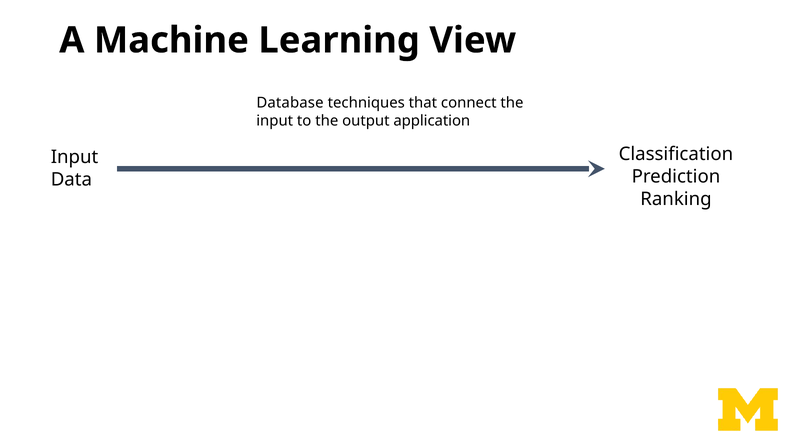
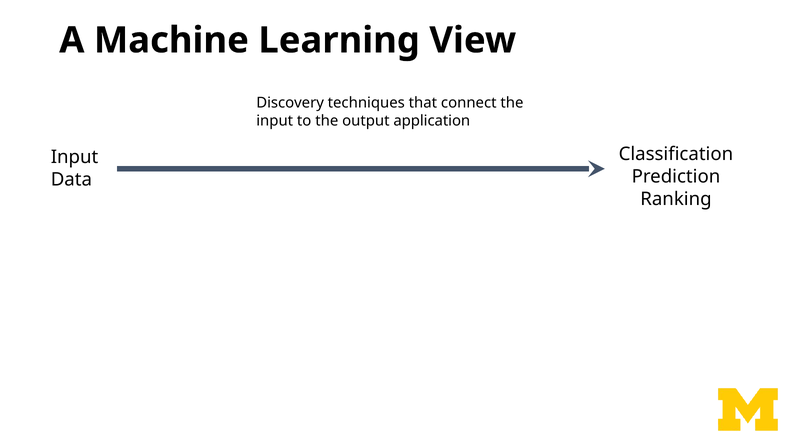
Database: Database -> Discovery (290, 103)
